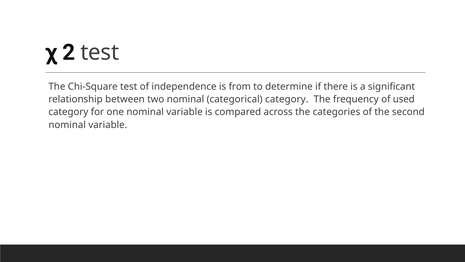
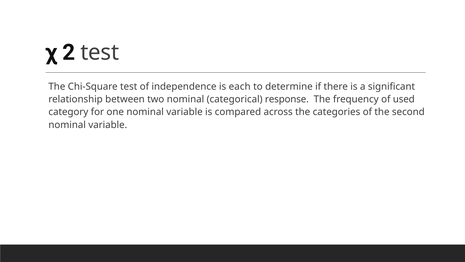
from: from -> each (240, 86)
categorical category: category -> response (287, 99)
